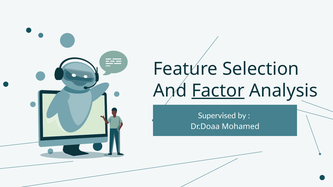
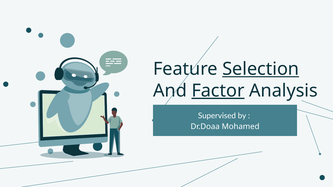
Selection underline: none -> present (261, 69)
